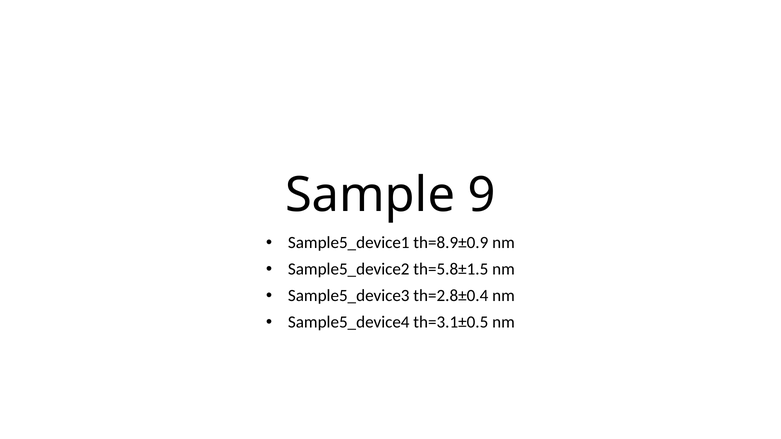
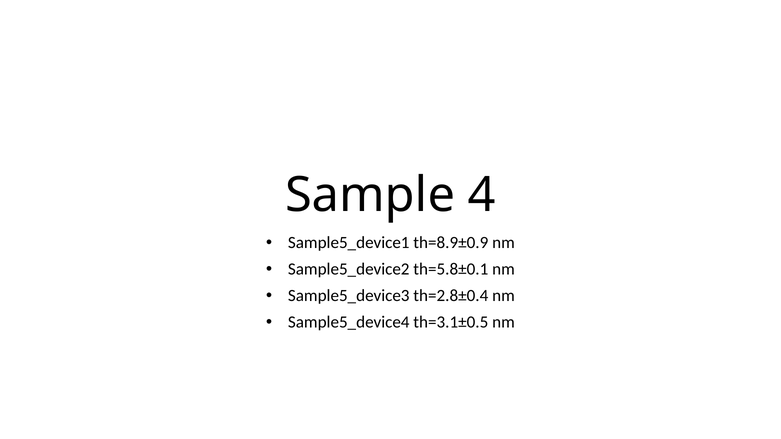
9: 9 -> 4 (482, 195)
th=5.8±1.5: th=5.8±1.5 -> th=5.8±0.1 (451, 269)
